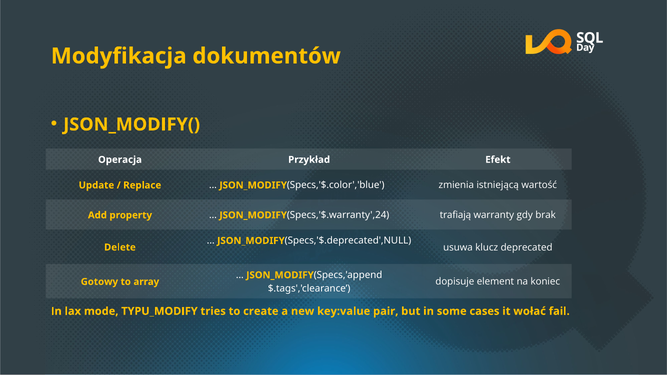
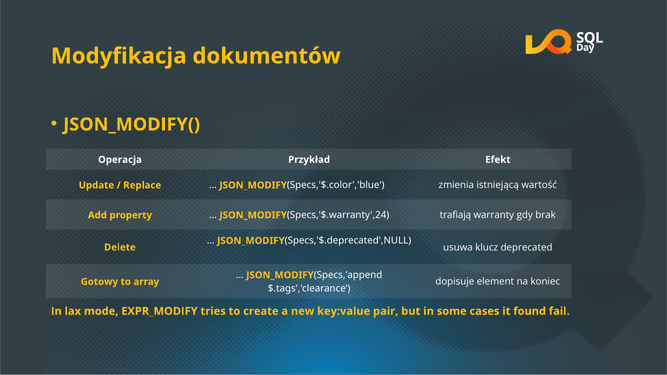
TYPU_MODIFY: TYPU_MODIFY -> EXPR_MODIFY (159, 311)
wołać: wołać -> found (530, 311)
